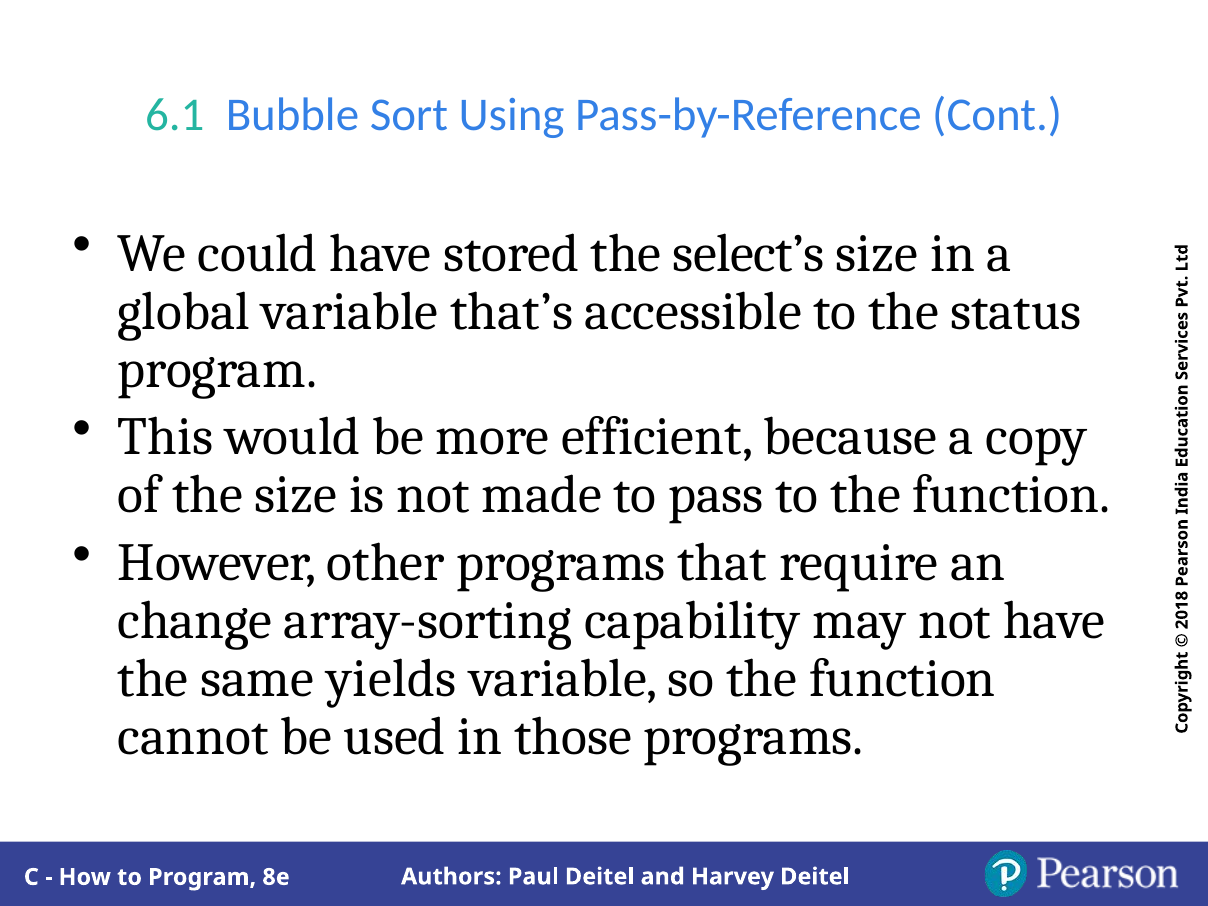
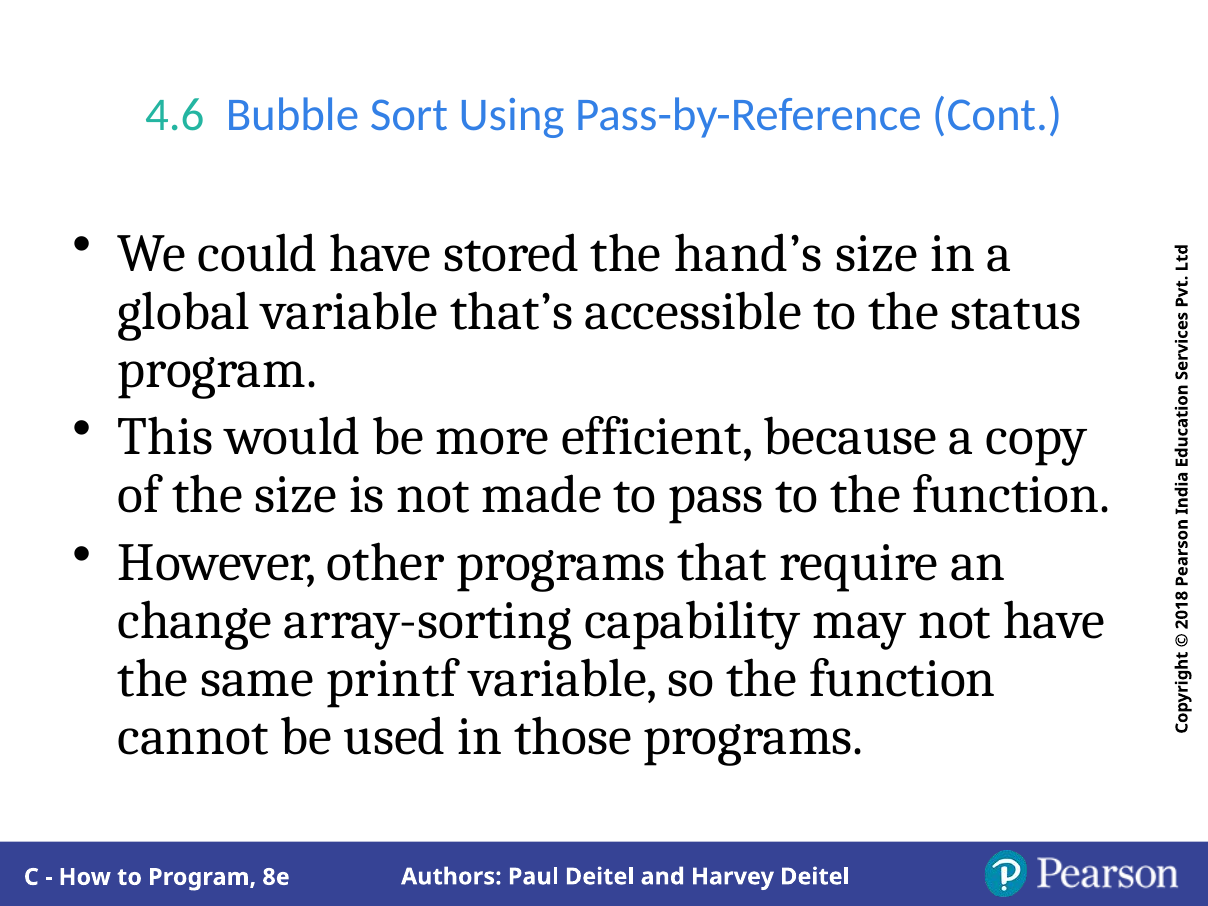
6.1: 6.1 -> 4.6 (175, 115)
select’s: select’s -> hand’s (748, 253)
yields: yields -> printf (392, 679)
